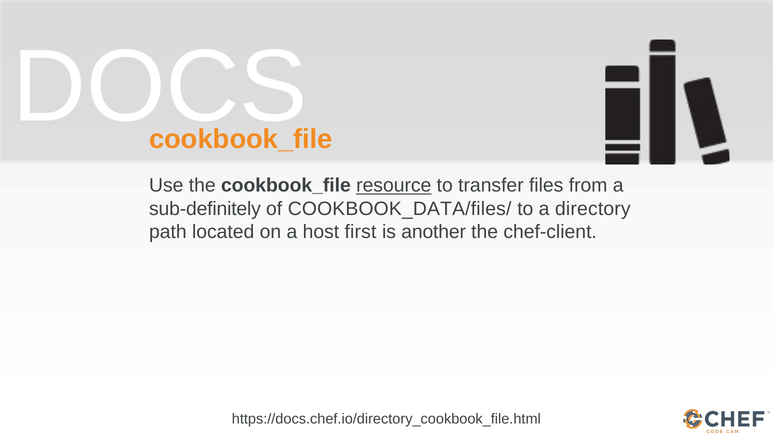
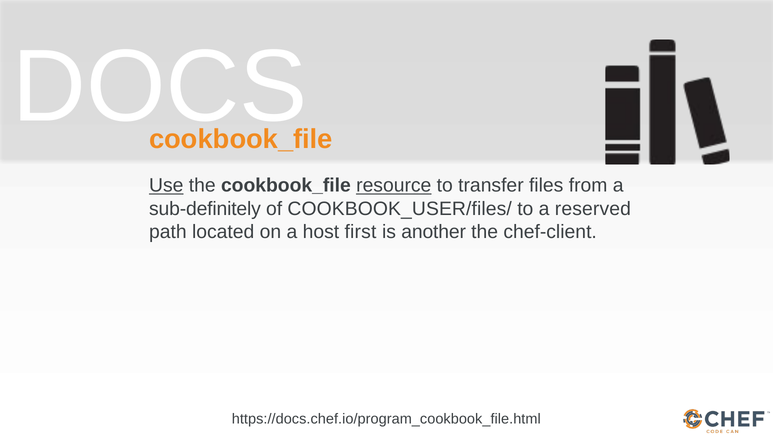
Use underline: none -> present (166, 185)
COOKBOOK_DATA/files/: COOKBOOK_DATA/files/ -> COOKBOOK_USER/files/ (400, 209)
directory: directory -> reserved (593, 209)
https://docs.chef.io/directory_cookbook_file.html: https://docs.chef.io/directory_cookbook_file.html -> https://docs.chef.io/program_cookbook_file.html (386, 419)
